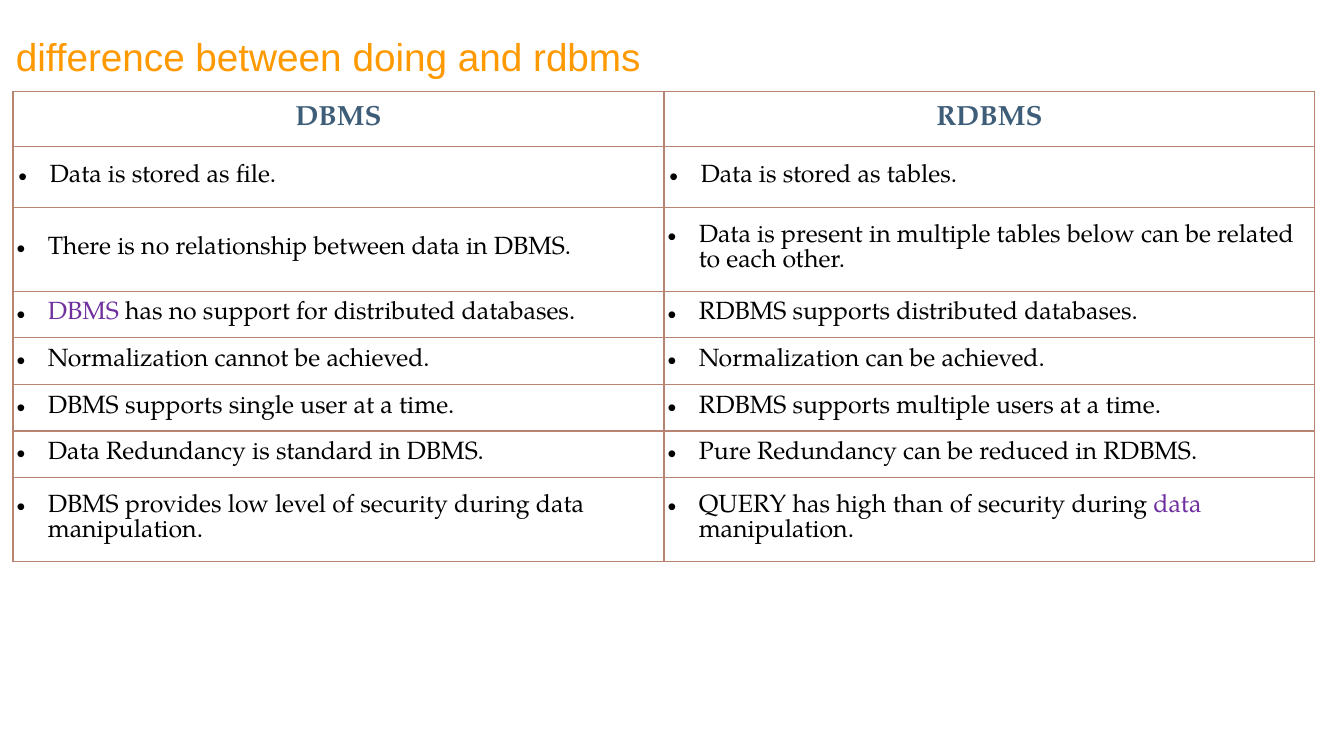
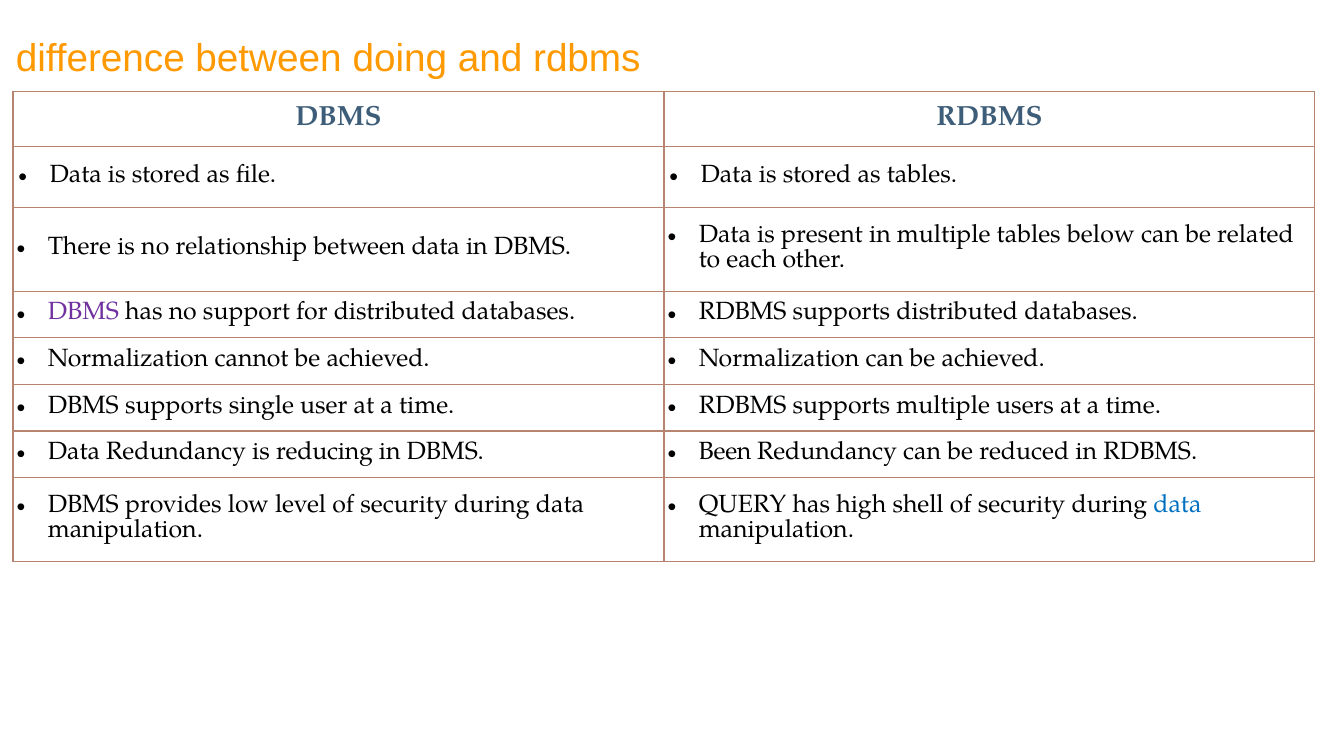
standard: standard -> reducing (324, 452)
Pure: Pure -> Been (725, 452)
than: than -> shell (918, 504)
data colour: purple -> blue (1177, 504)
